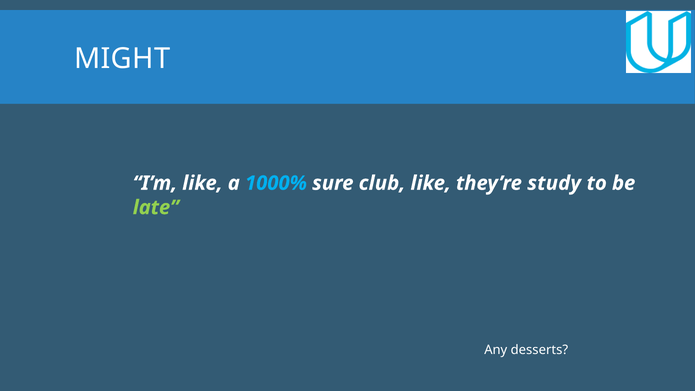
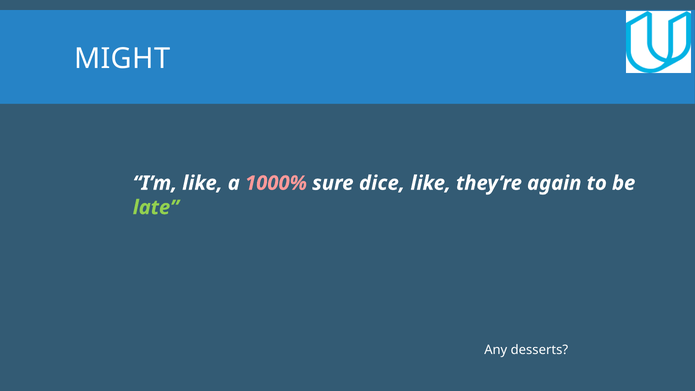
1000% colour: light blue -> pink (276, 183)
club: club -> dice (382, 183)
study: study -> again (554, 183)
